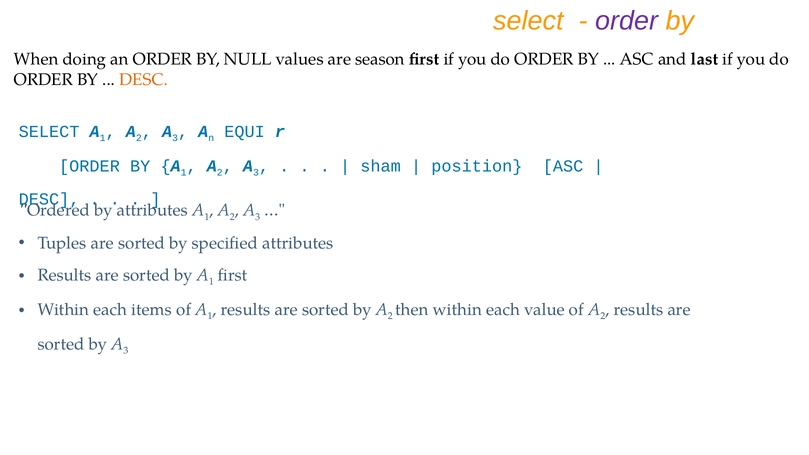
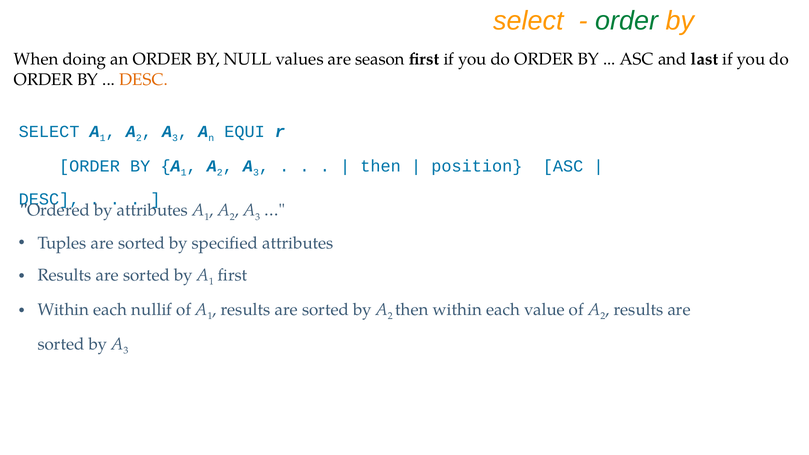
order colour: purple -> green (627, 21)
sham: sham -> then (381, 166)
items: items -> nullif (152, 310)
